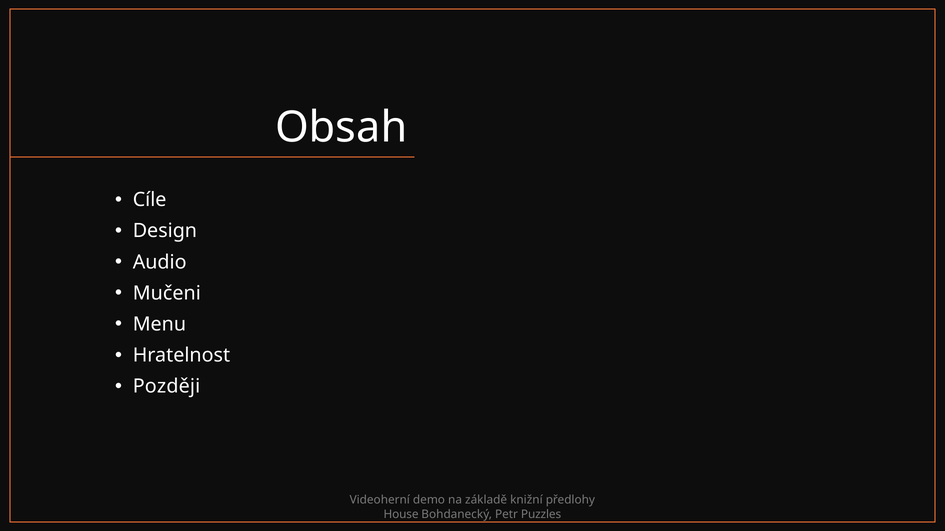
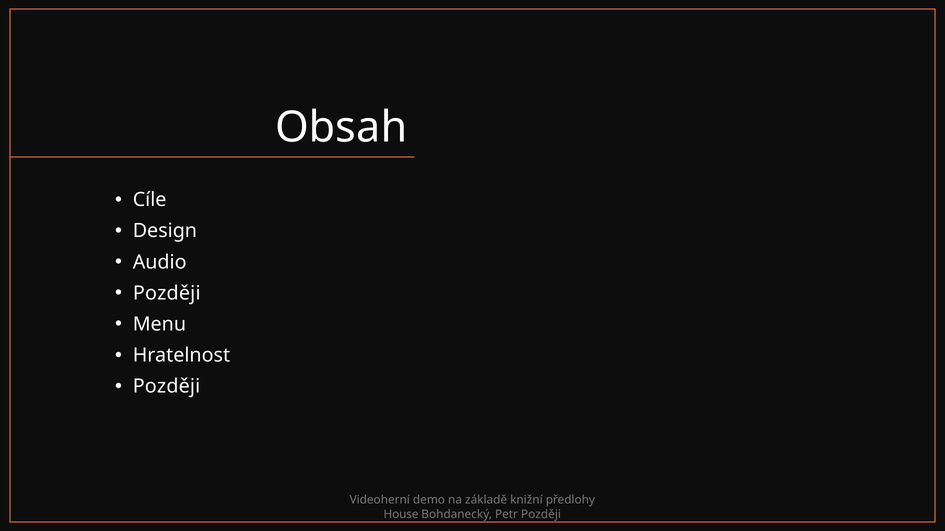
Mučeni: Mučeni -> Později (167, 293)
Petr Puzzles: Puzzles -> Později (541, 515)
